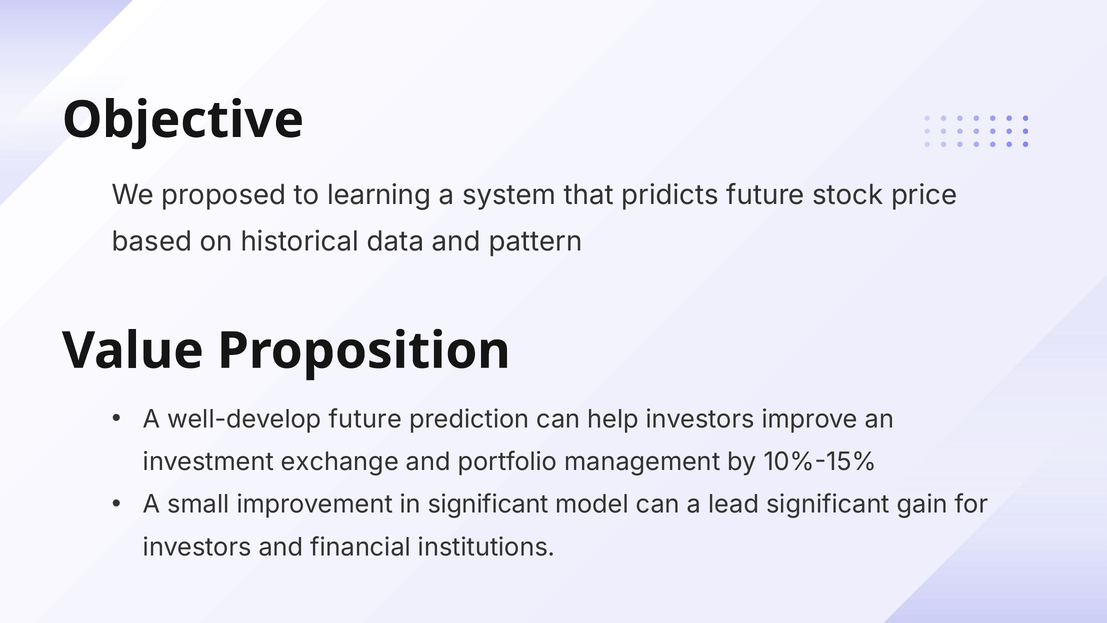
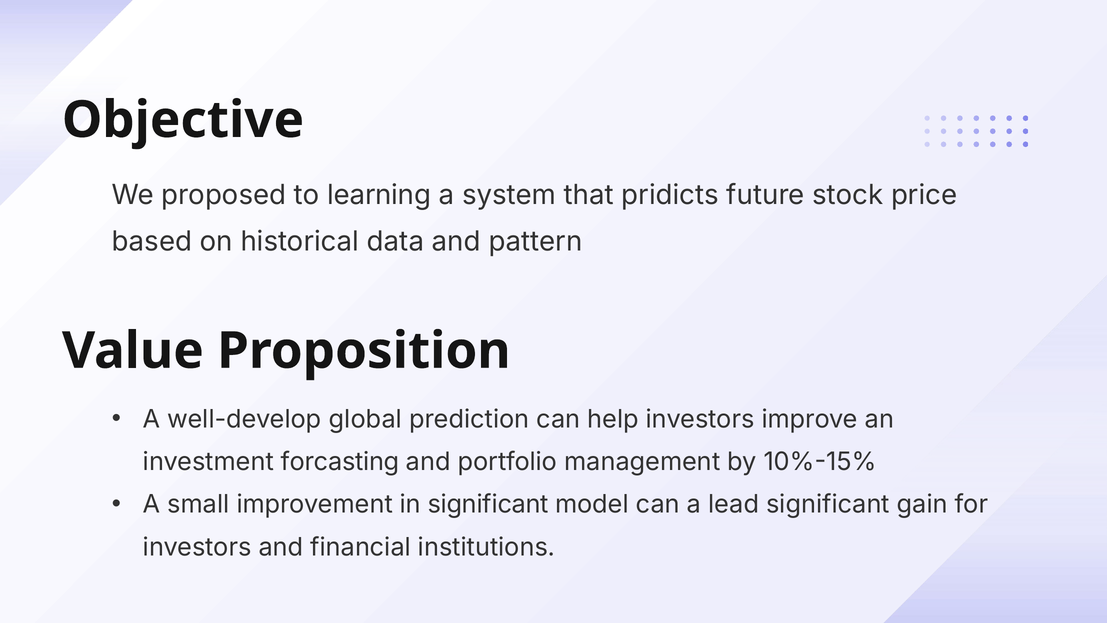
well-develop future: future -> global (365, 419)
exchange: exchange -> forcasting (340, 462)
